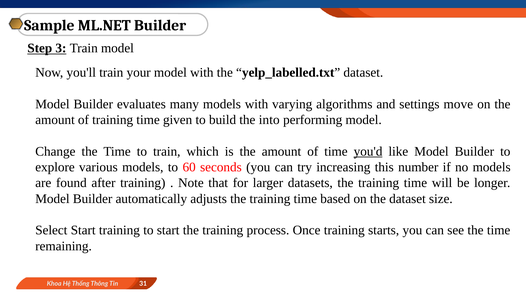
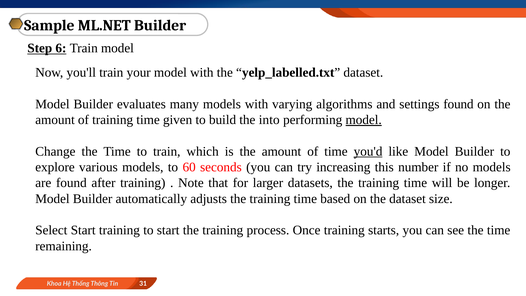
3: 3 -> 6 (61, 48)
settings move: move -> found (458, 104)
model underline: none -> present (364, 120)
